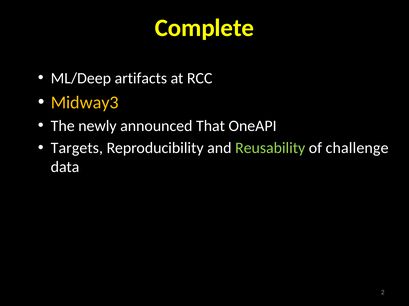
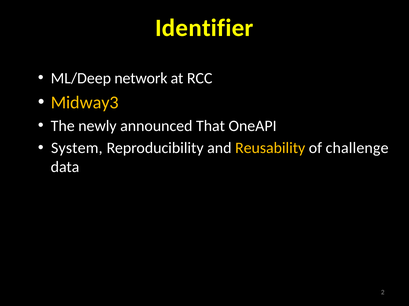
Complete: Complete -> Identifier (204, 28)
artifacts: artifacts -> network (141, 78)
Targets: Targets -> System (77, 148)
Reusability colour: light green -> yellow (270, 148)
